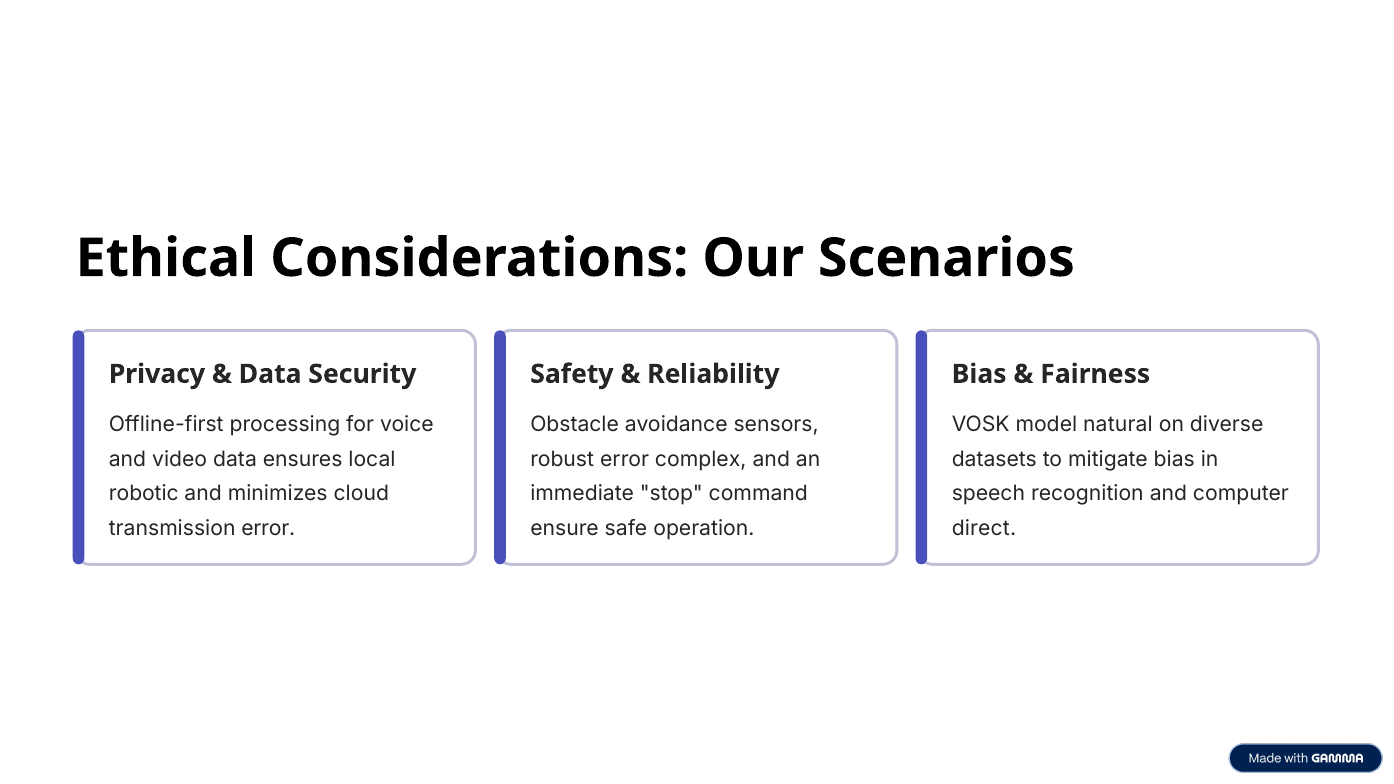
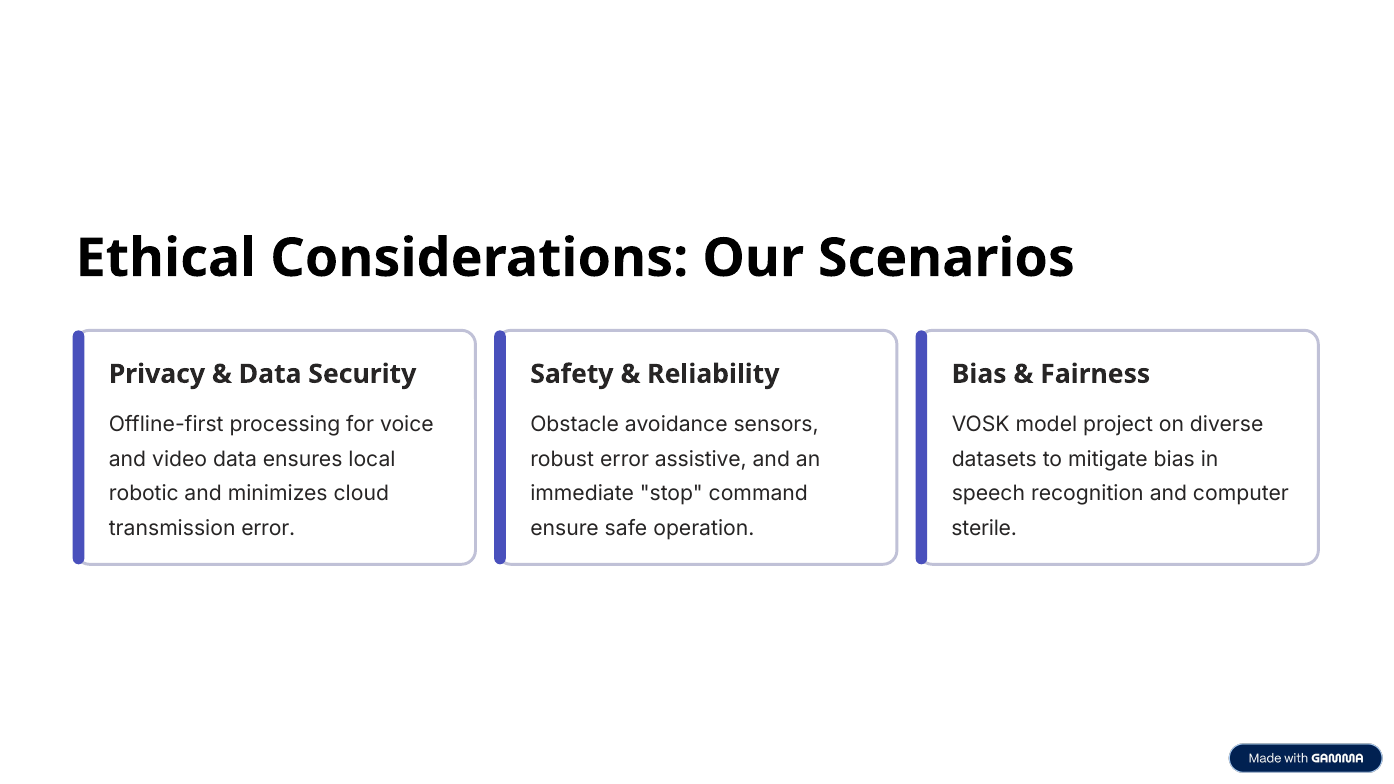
natural: natural -> project (1118, 425)
complex: complex -> assistive (701, 459)
direct: direct -> sterile (984, 528)
